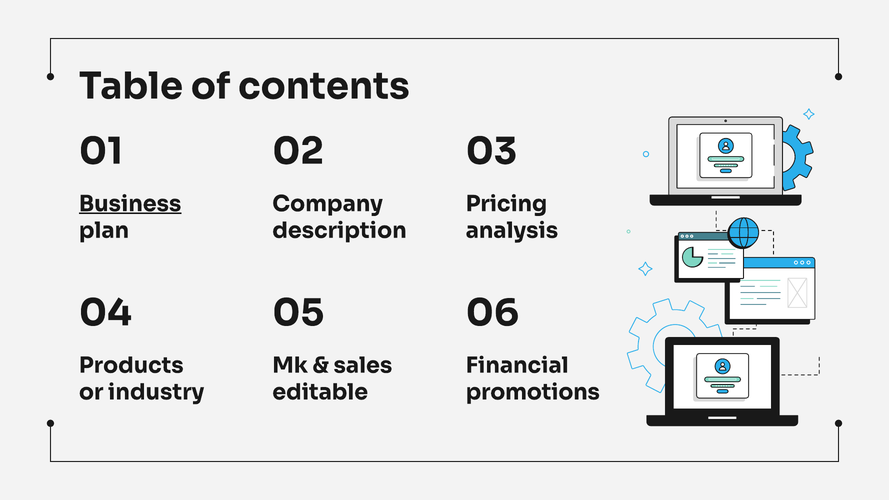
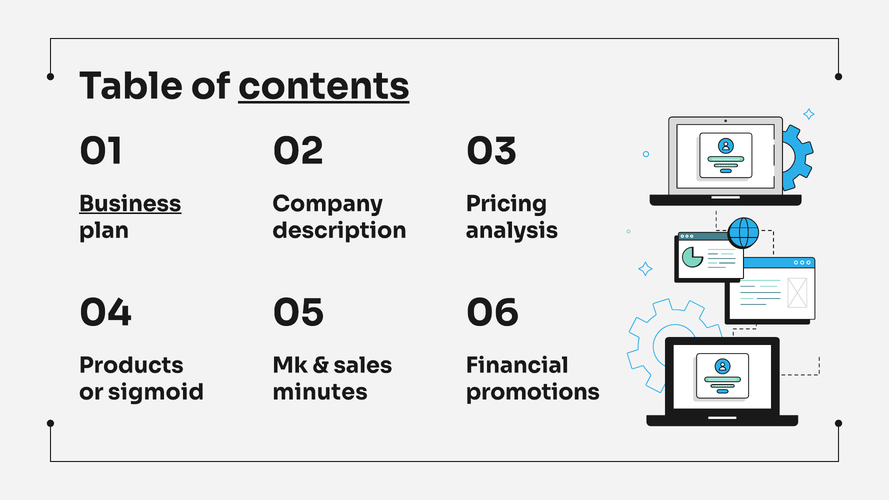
contents underline: none -> present (324, 86)
industry: industry -> sigmoid (156, 392)
editable: editable -> minutes (320, 392)
